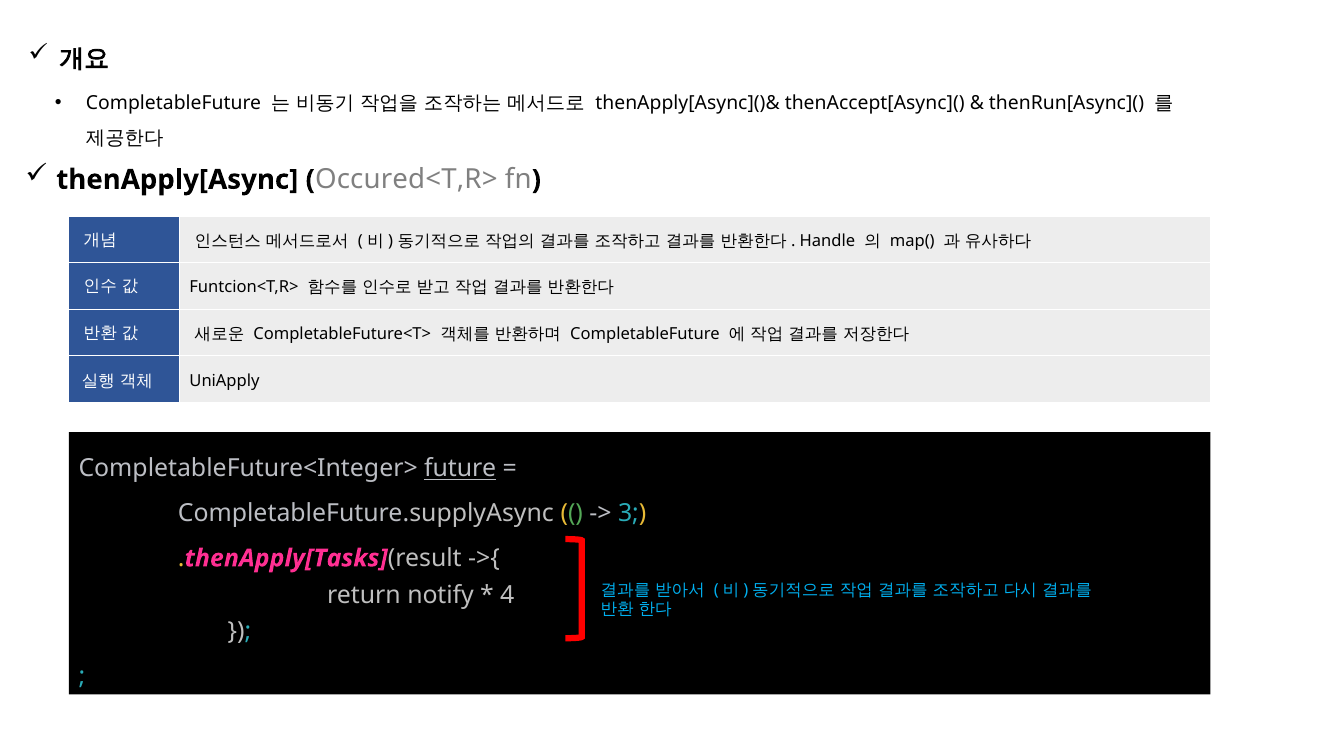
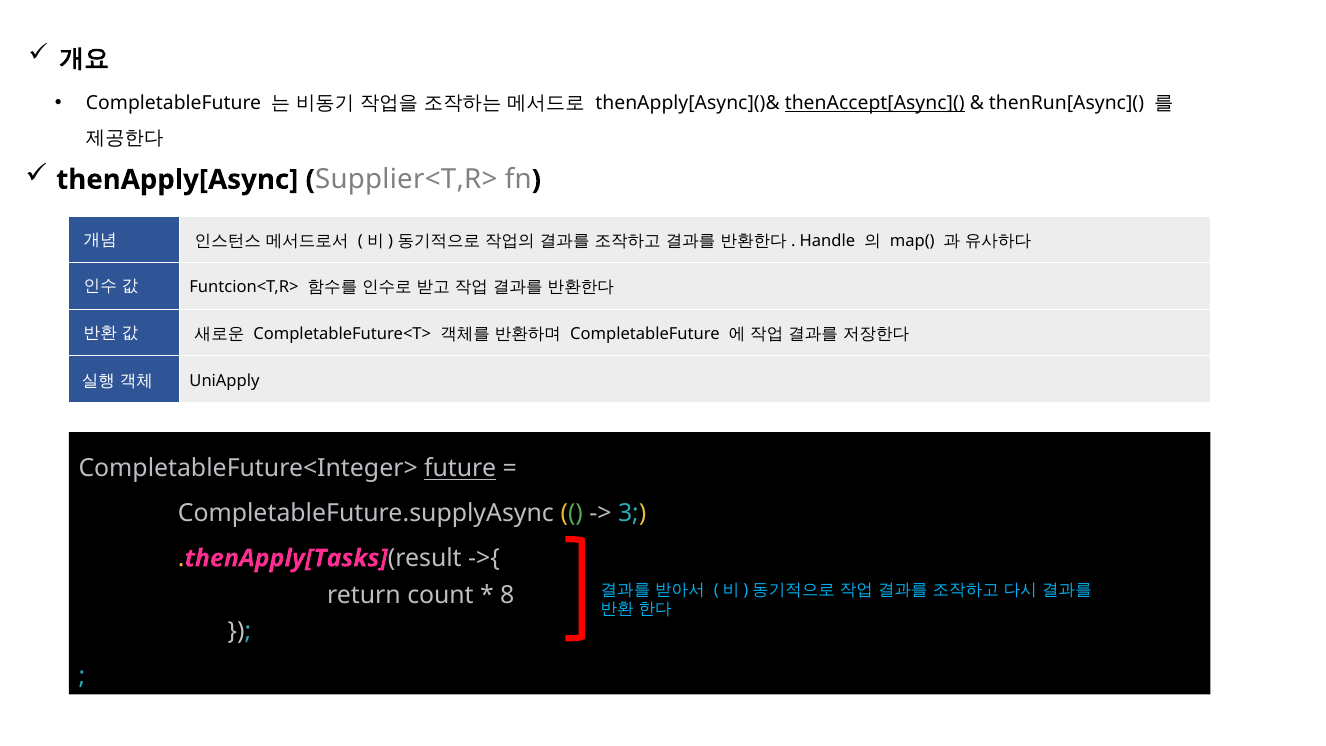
thenAccept[Async]( underline: none -> present (875, 103)
Occured<T,R>: Occured<T,R> -> Supplier<T,R> (406, 180)
notify: notify -> count (440, 595)
4: 4 -> 8 (507, 595)
